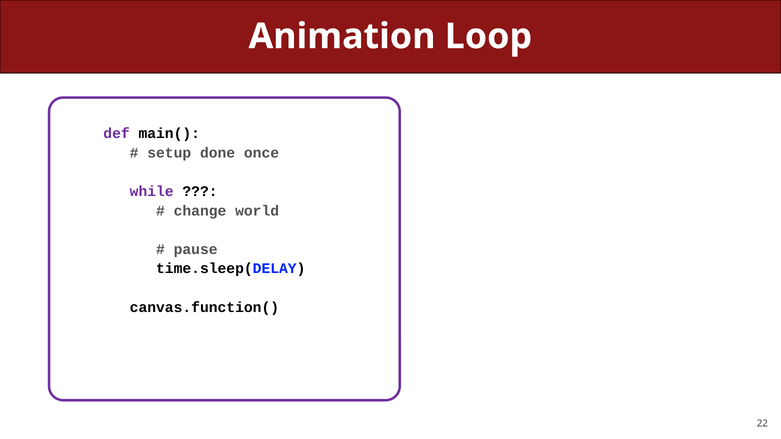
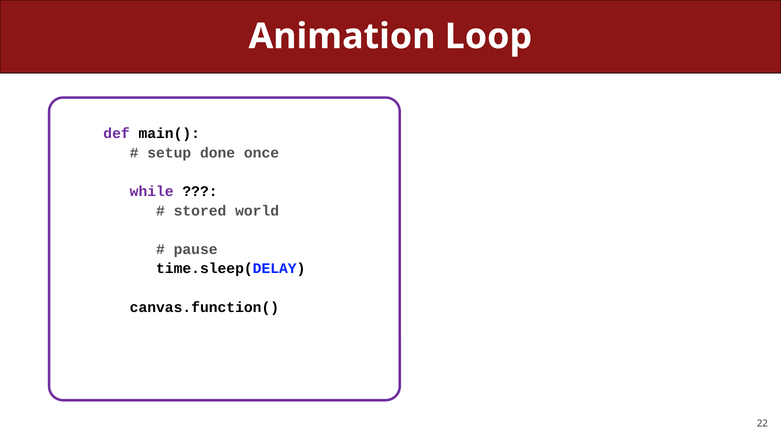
change: change -> stored (200, 211)
